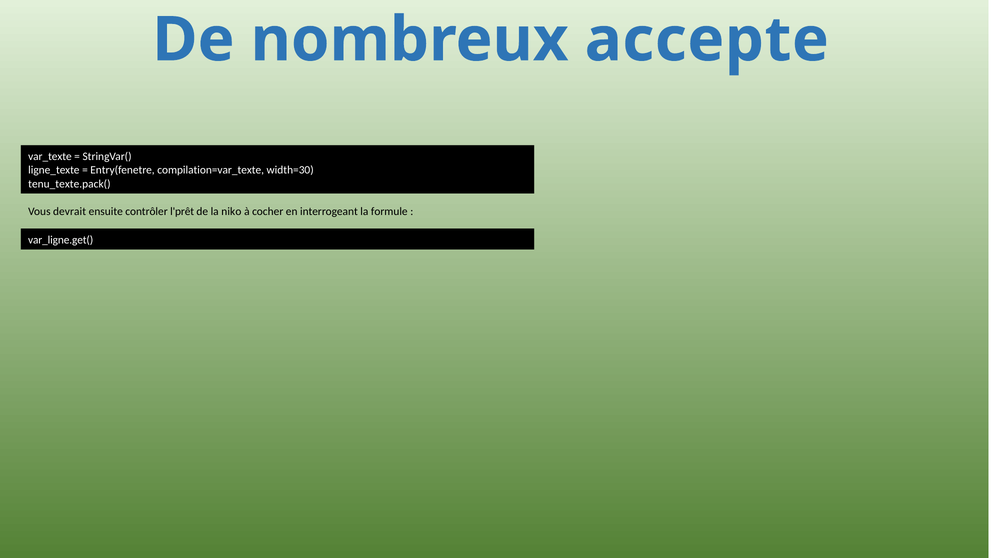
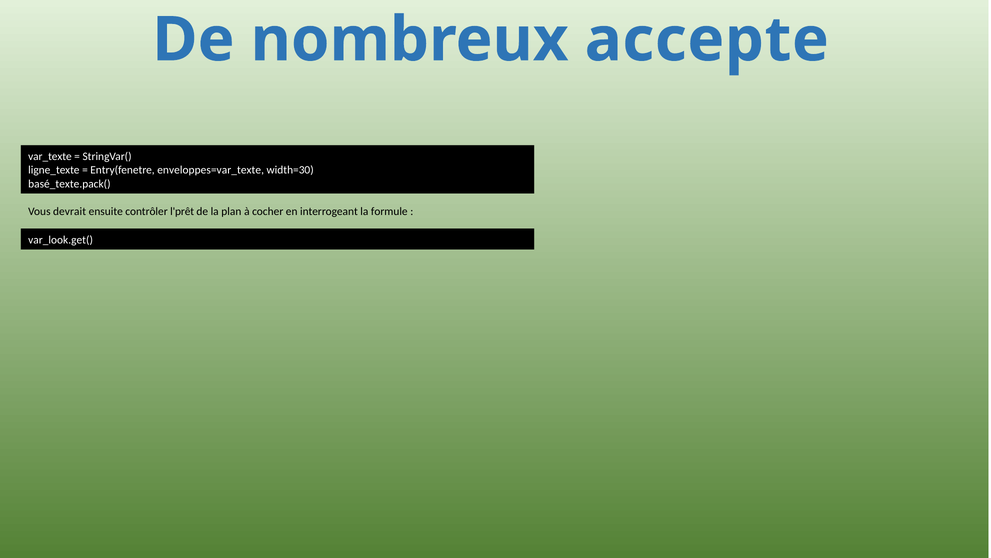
compilation=var_texte: compilation=var_texte -> enveloppes=var_texte (211, 170)
tenu_texte.pack(: tenu_texte.pack( -> basé_texte.pack( (69, 184)
niko: niko -> plan (231, 211)
var_ligne.get(: var_ligne.get( -> var_look.get( (61, 240)
